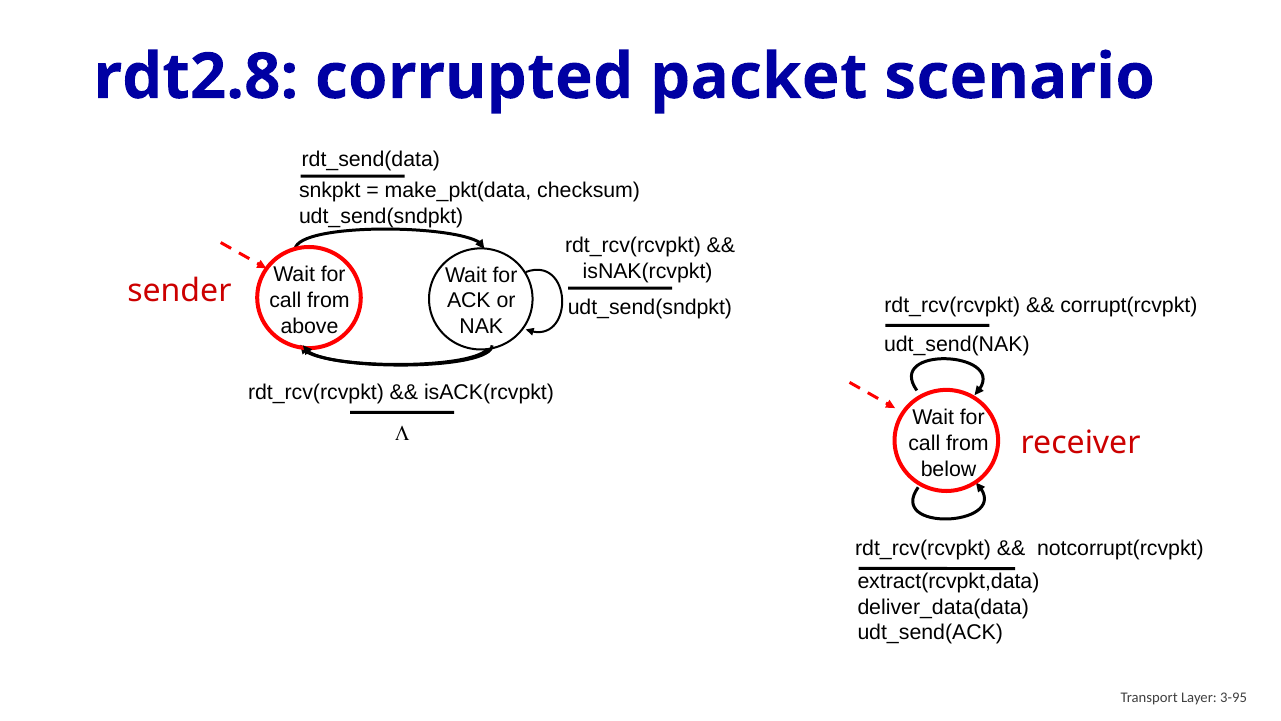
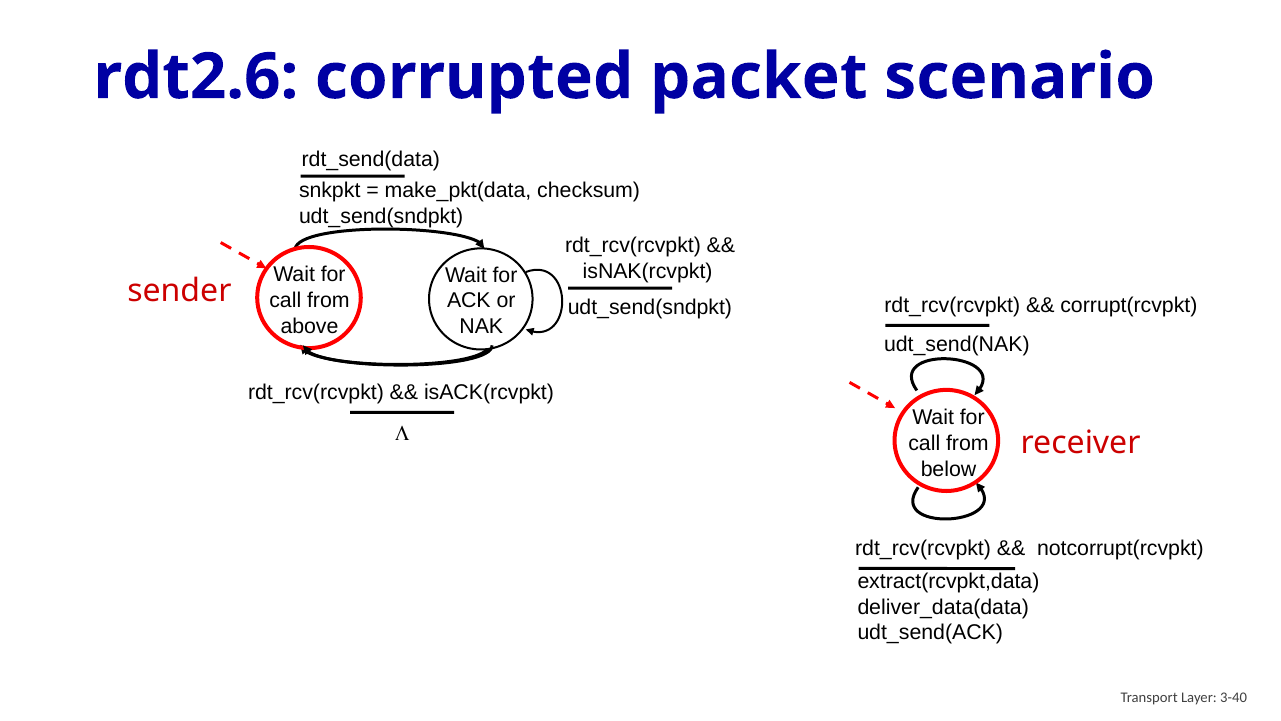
rdt2.8: rdt2.8 -> rdt2.6 (196, 77)
3-95: 3-95 -> 3-40 (1234, 697)
